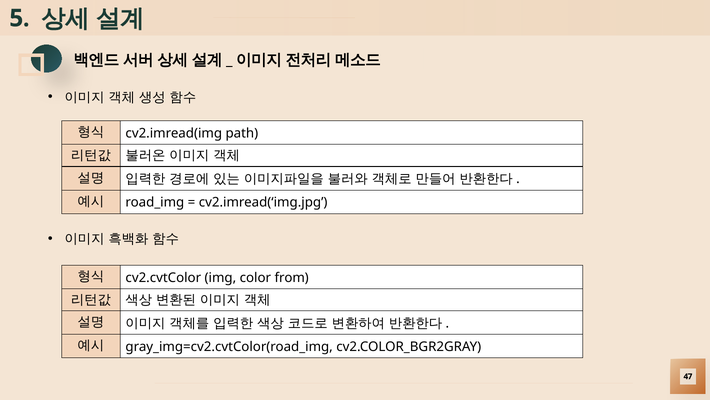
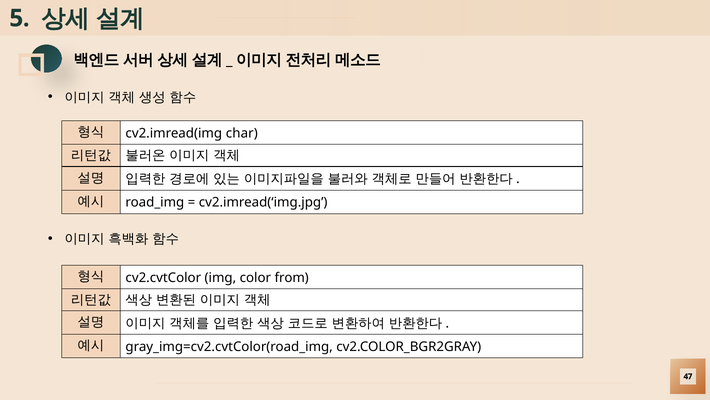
path: path -> char (242, 133)
